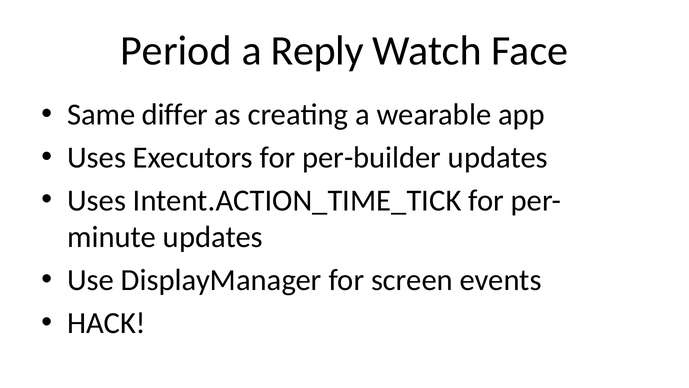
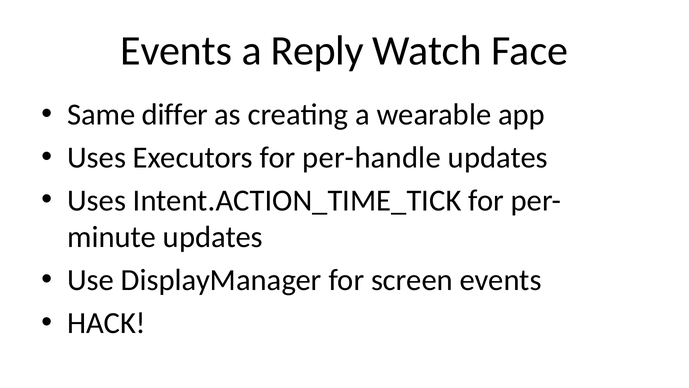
Period: Period -> Events (176, 51)
per-builder: per-builder -> per-handle (372, 157)
